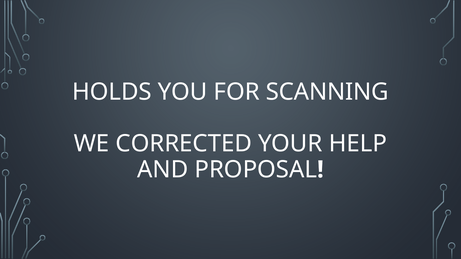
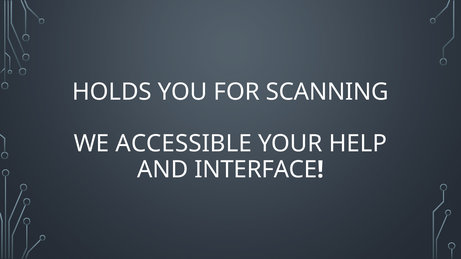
CORRECTED: CORRECTED -> ACCESSIBLE (184, 144)
PROPOSAL: PROPOSAL -> INTERFACE (256, 170)
